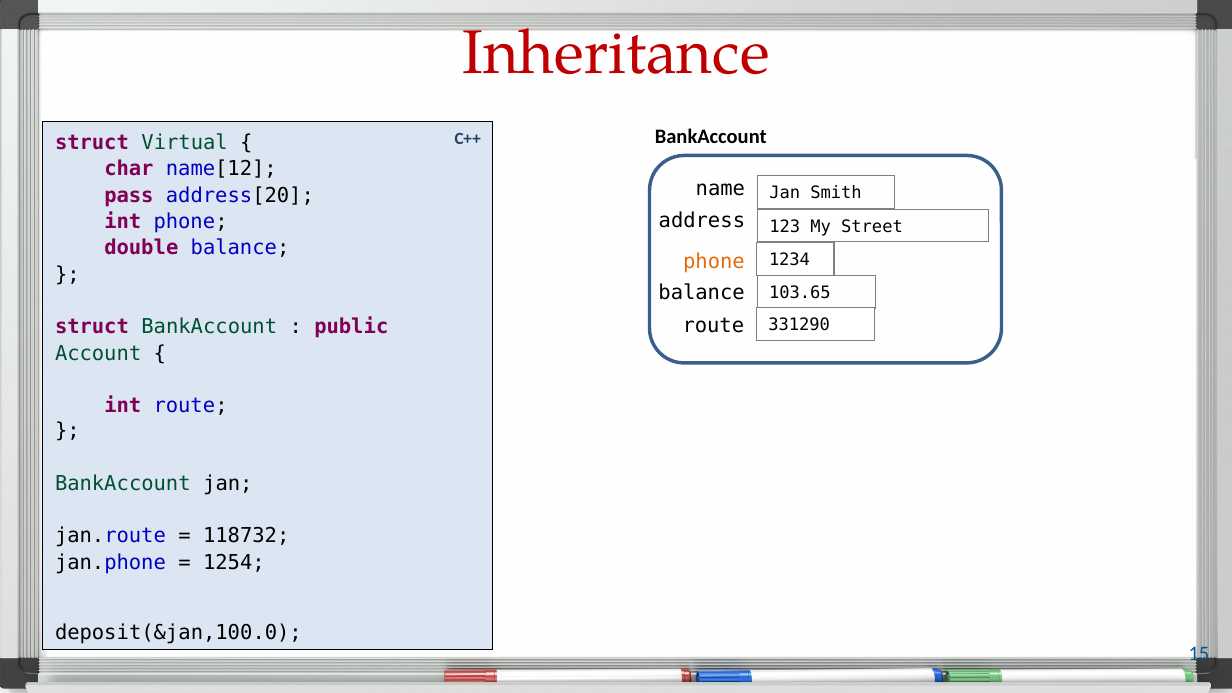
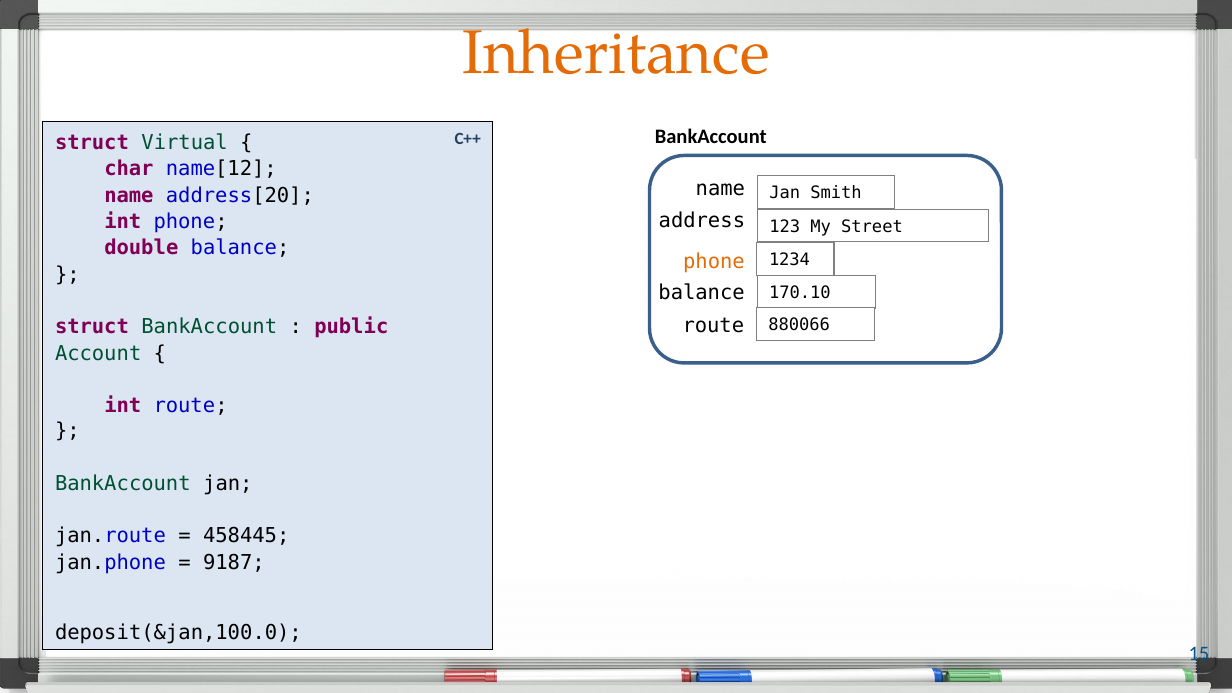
Inheritance colour: red -> orange (616, 53)
pass: pass -> name (129, 195)
103.65: 103.65 -> 170.10 (800, 293)
331290: 331290 -> 880066 (799, 325)
118732: 118732 -> 458445 (246, 536)
1254: 1254 -> 9187 (234, 562)
